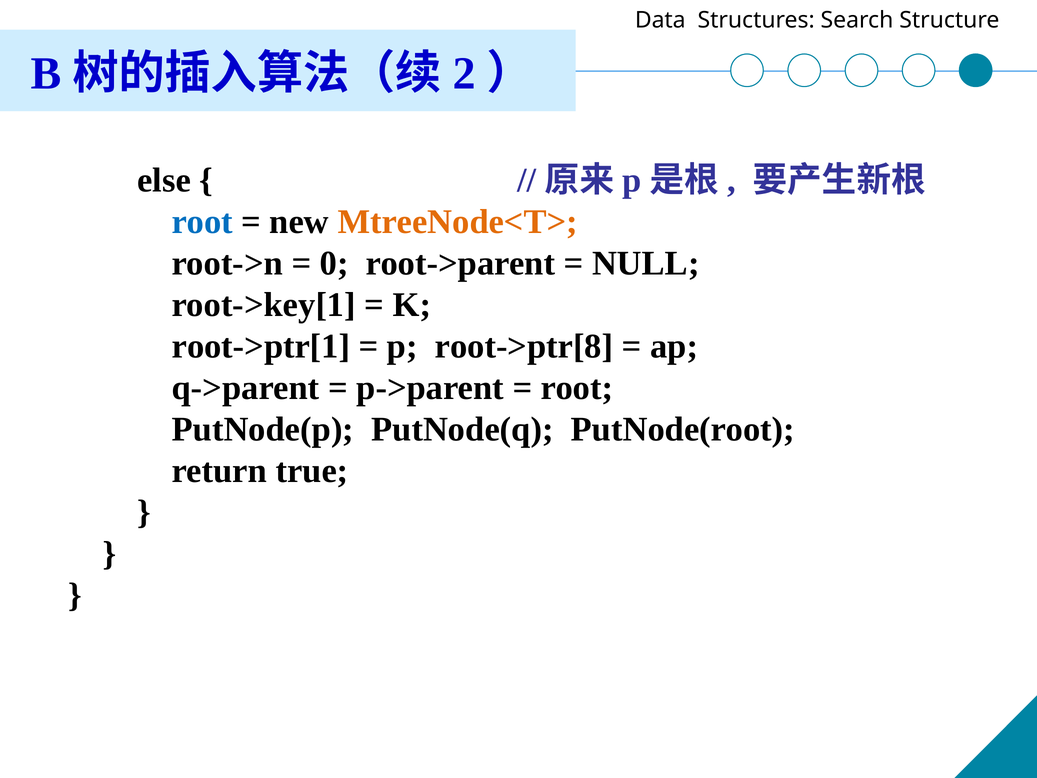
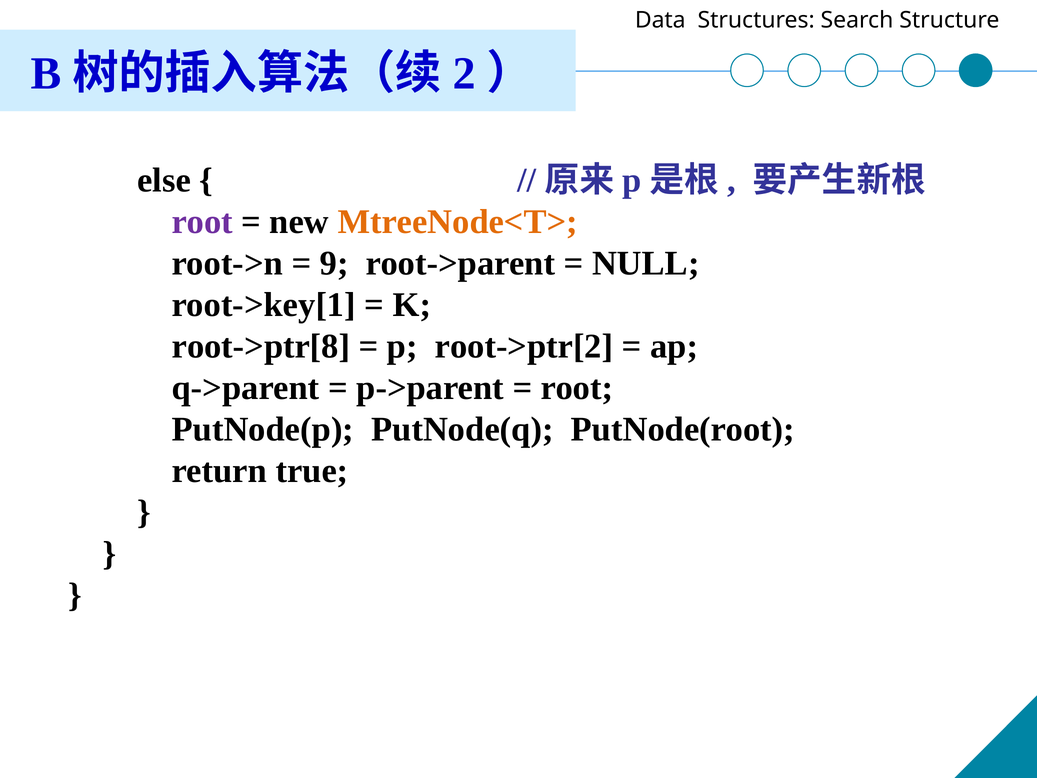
root colour: blue -> purple (202, 222)
0: 0 -> 9 (334, 263)
root->ptr[1: root->ptr[1 -> root->ptr[8 (261, 346)
root->ptr[8: root->ptr[8 -> root->ptr[2 (524, 346)
